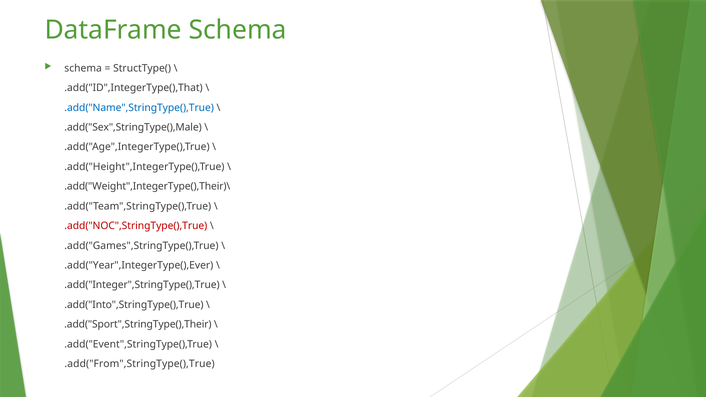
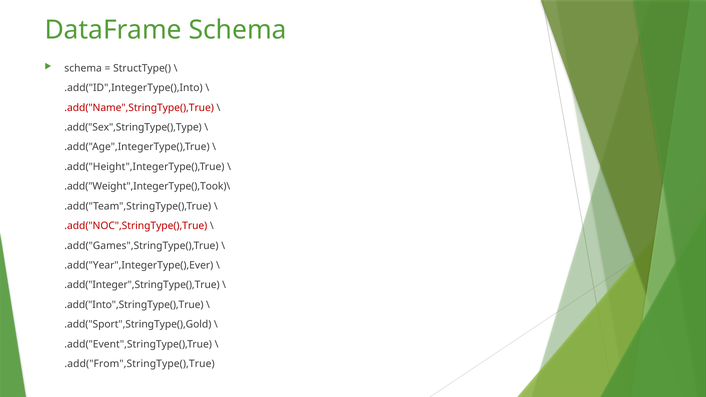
.add("ID",IntegerType(),That: .add("ID",IntegerType(),That -> .add("ID",IntegerType(),Into (133, 88)
.add("Name",StringType(),True colour: blue -> red (139, 108)
.add("Sex",StringType(),Male: .add("Sex",StringType(),Male -> .add("Sex",StringType(),Type (133, 127)
.add("Weight",IntegerType(),Their)\: .add("Weight",IntegerType(),Their)\ -> .add("Weight",IntegerType(),Took)\ (147, 187)
.add("Sport",StringType(),Their: .add("Sport",StringType(),Their -> .add("Sport",StringType(),Gold (138, 325)
